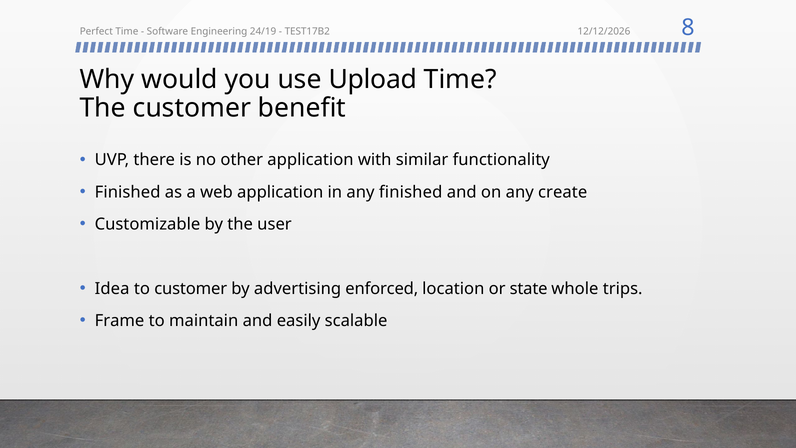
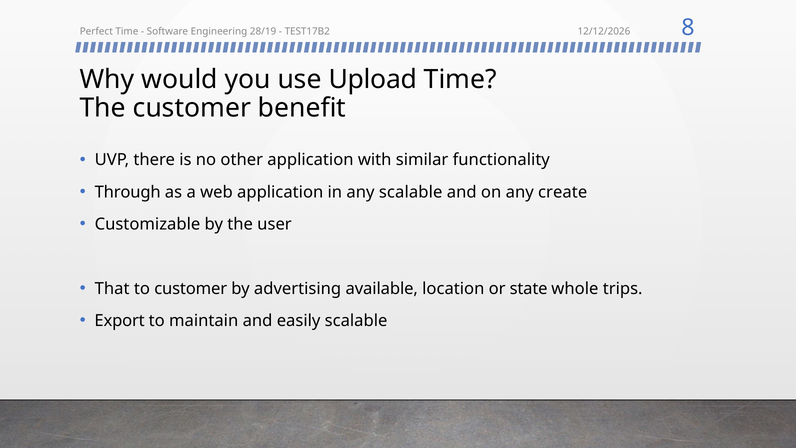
24/19: 24/19 -> 28/19 (263, 31)
Finished: Finished -> Through (128, 192)
any finished: finished -> scalable (411, 192)
Idea: Idea -> That (112, 289)
enforced: enforced -> available (382, 289)
Frame: Frame -> Export (120, 321)
